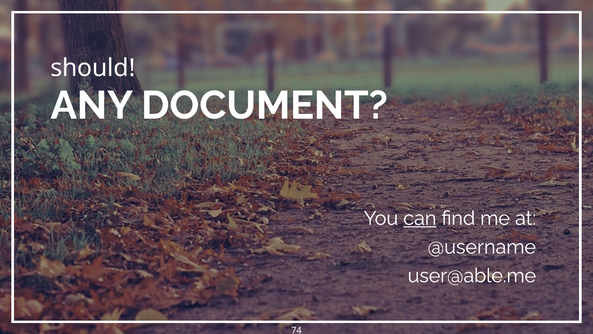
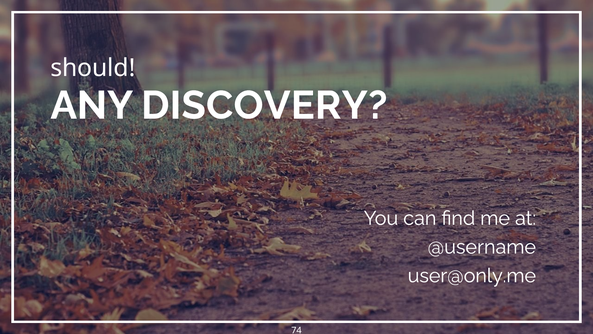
DOCUMENT: DOCUMENT -> DISCOVERY (264, 105)
can underline: present -> none (420, 218)
user@able.me: user@able.me -> user@only.me (472, 275)
